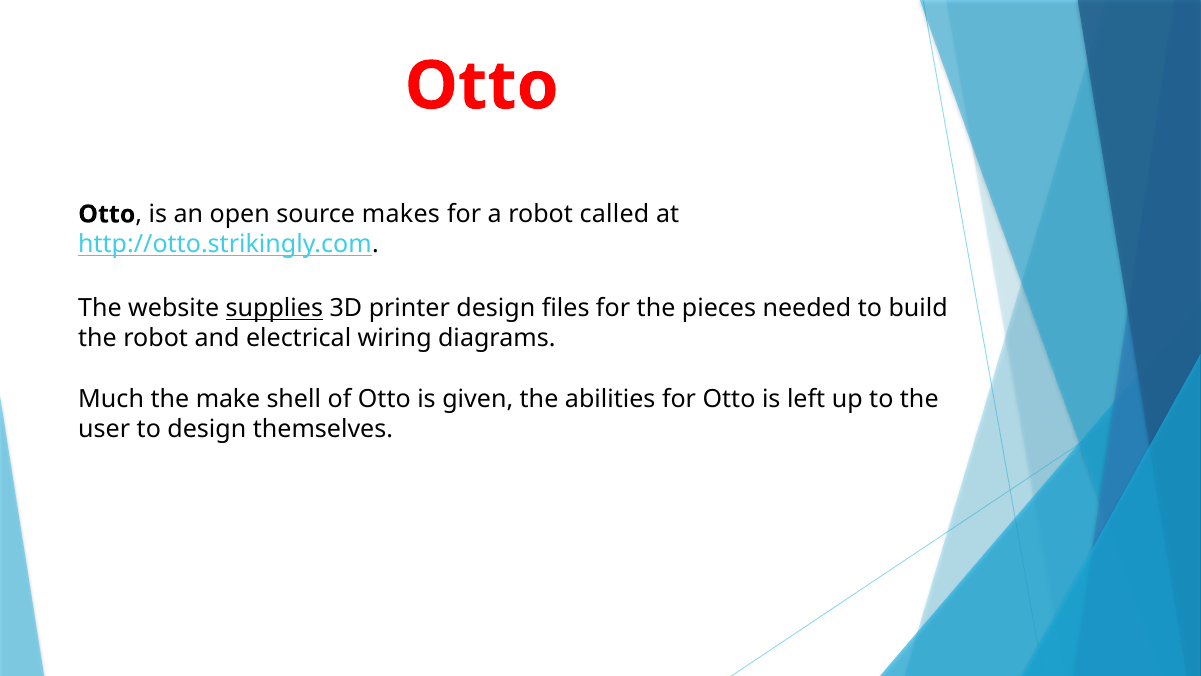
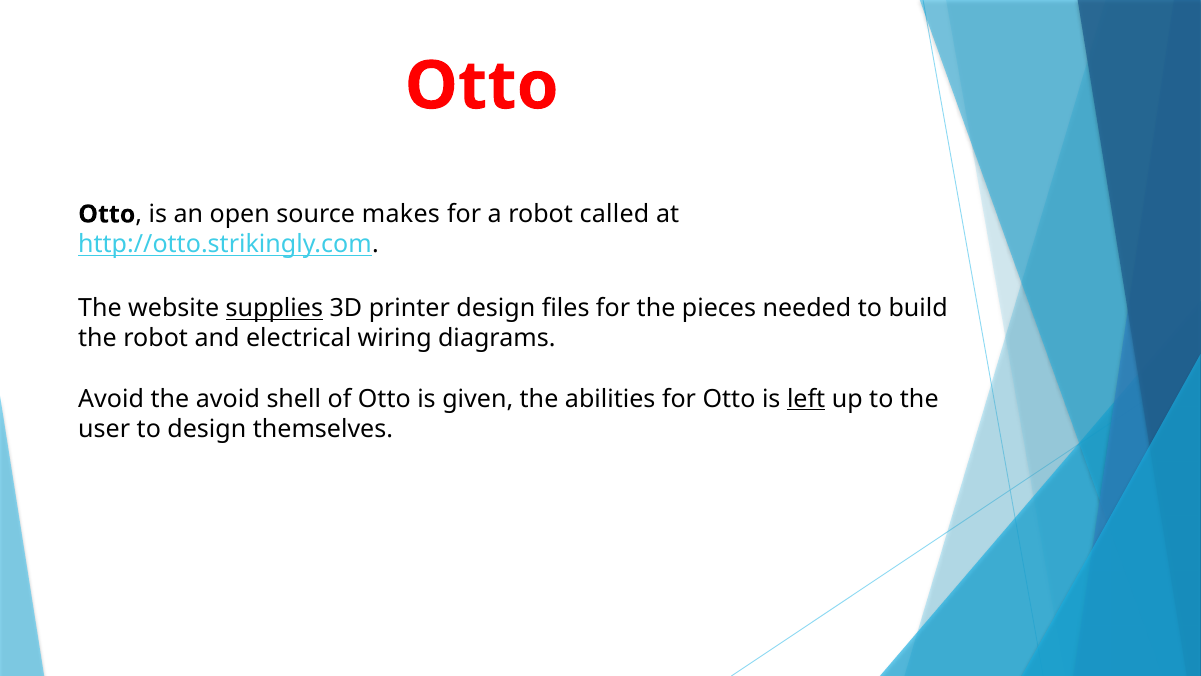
Much: Much -> Avoid (111, 398)
the make: make -> avoid (228, 398)
left underline: none -> present (806, 398)
